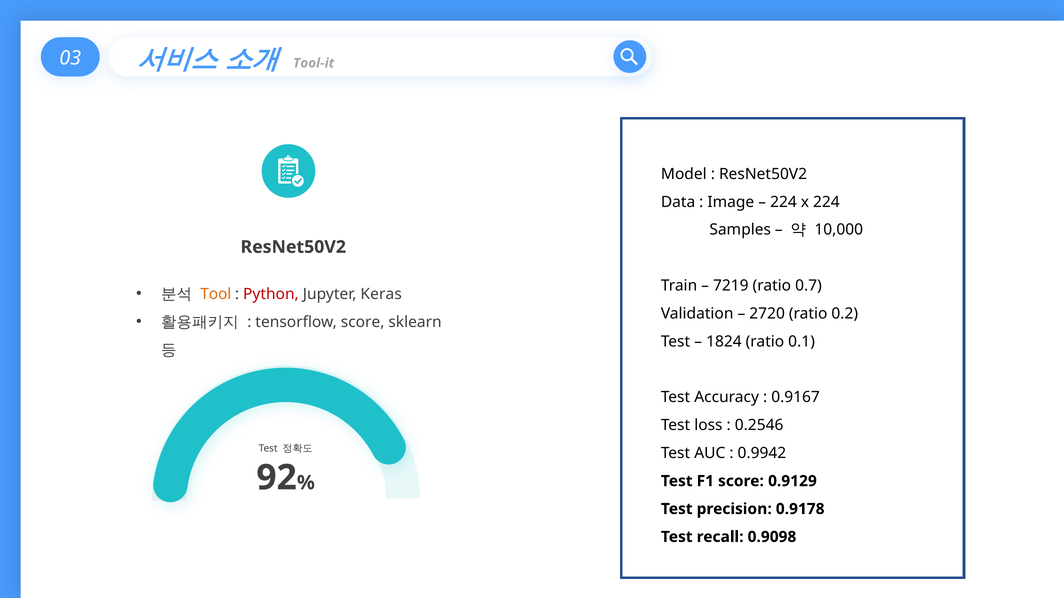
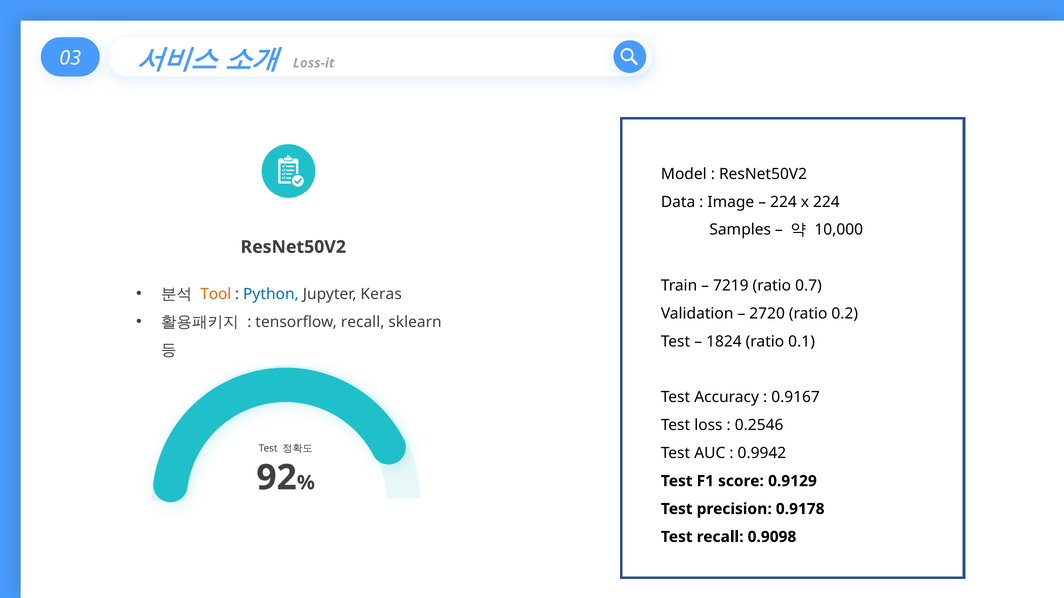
Tool-it: Tool-it -> Loss-it (314, 63)
Python colour: red -> blue (271, 294)
tensorflow score: score -> recall (363, 322)
